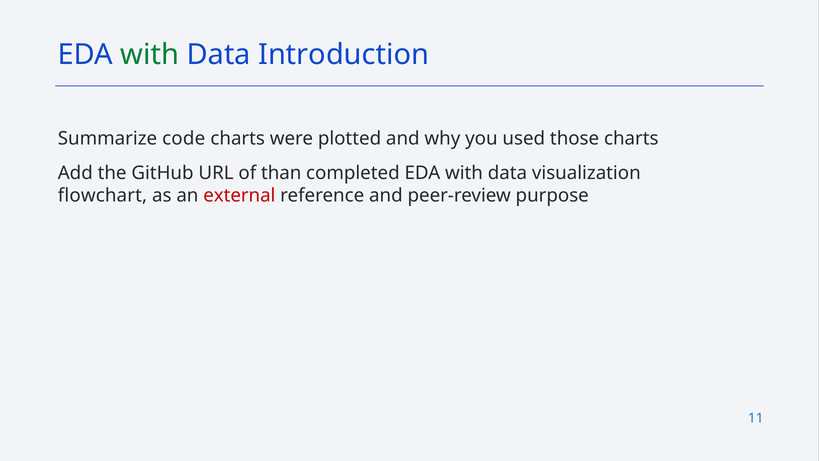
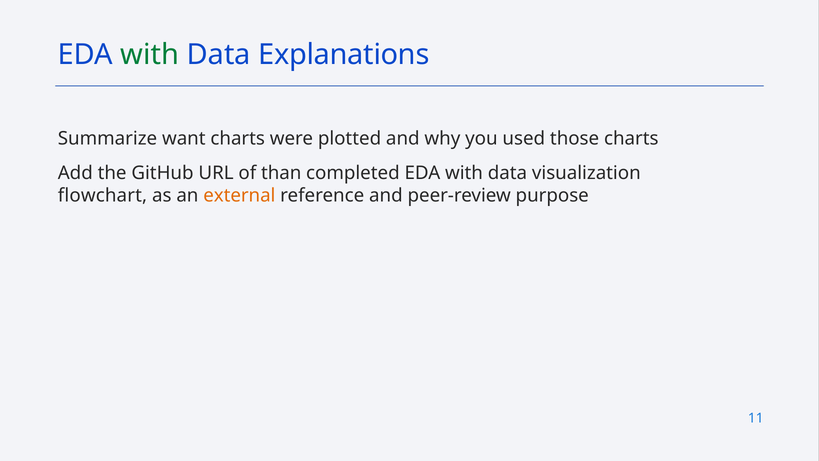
Introduction: Introduction -> Explanations (344, 55)
code: code -> want (184, 138)
external colour: red -> orange (239, 195)
